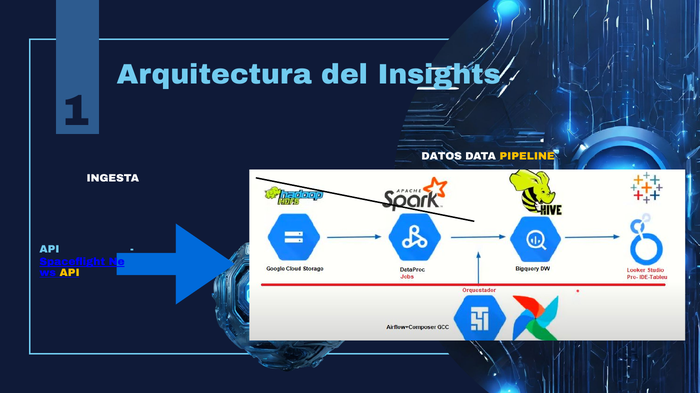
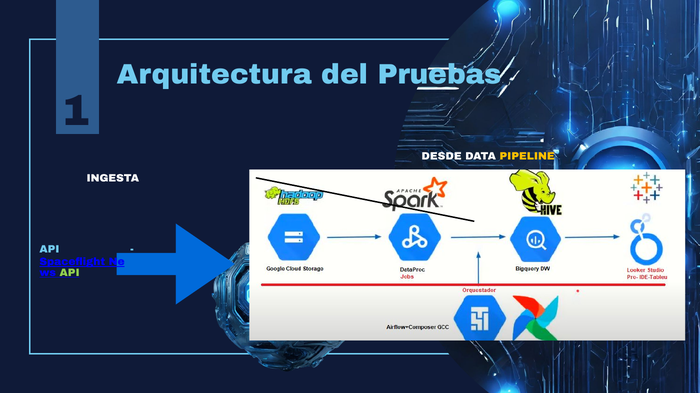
Insights: Insights -> Pruebas (439, 74)
DATOS: DATOS -> DESDE (442, 156)
API colour: yellow -> light green (70, 273)
